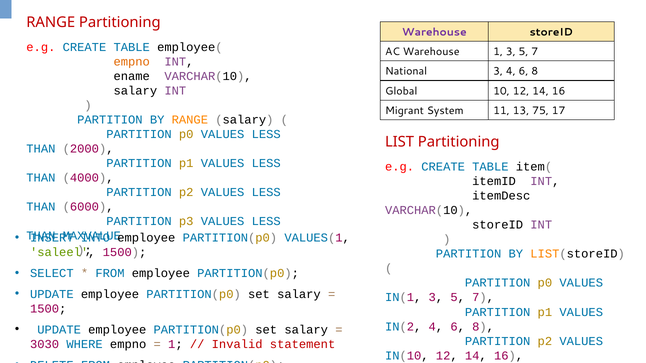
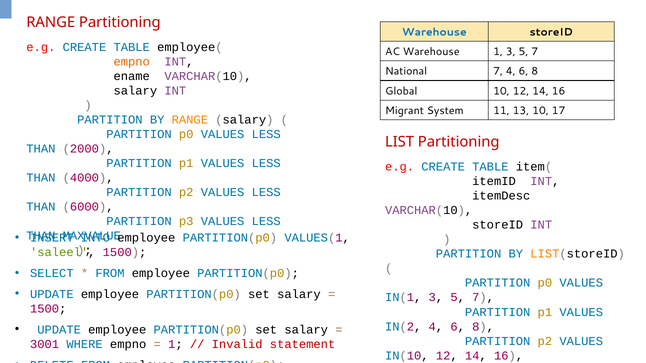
Warehouse colour: purple -> blue (434, 32)
National 3: 3 -> 7 (498, 72)
13 75: 75 -> 10 (541, 111)
3030: 3030 -> 3001 (45, 344)
